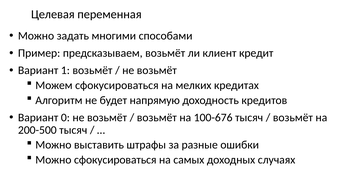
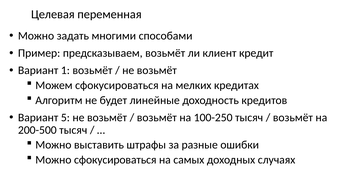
напрямую: напрямую -> линейные (155, 100)
0: 0 -> 5 (65, 118)
100-676: 100-676 -> 100-250 (213, 118)
